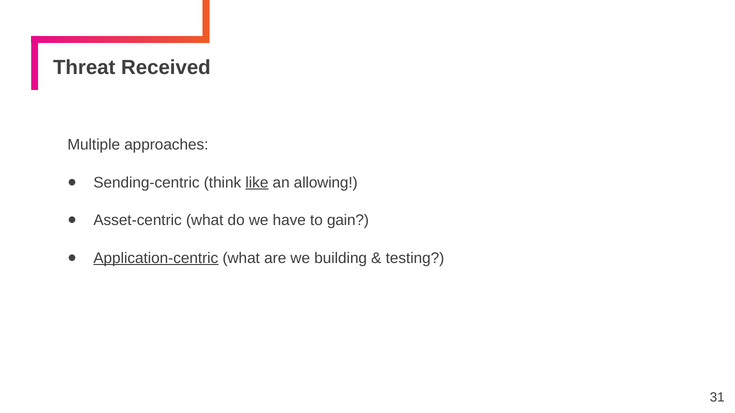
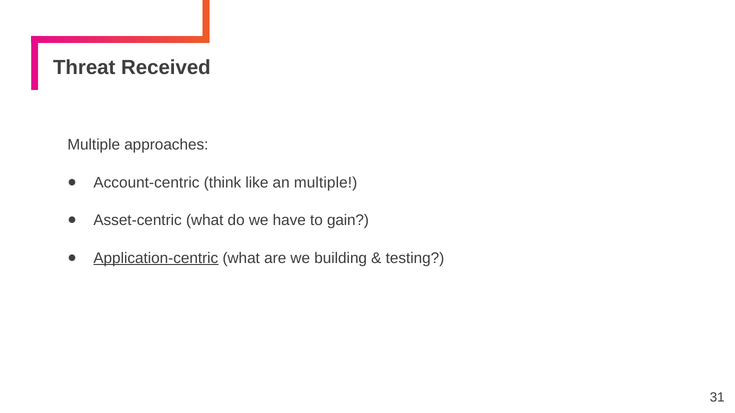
Sending-centric: Sending-centric -> Account-centric (146, 183)
like underline: present -> none (257, 183)
an allowing: allowing -> multiple (326, 183)
